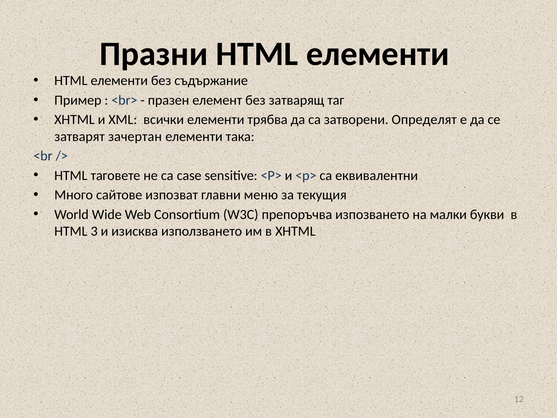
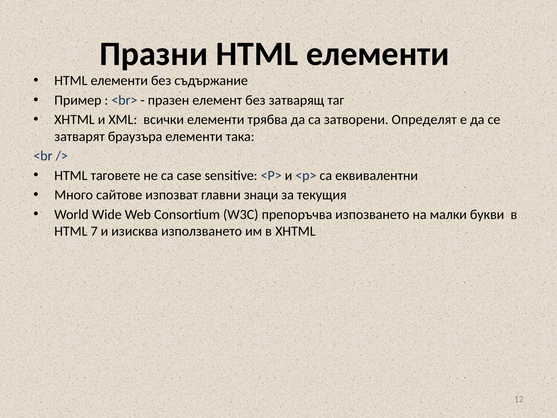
зачертан: зачертан -> браузъра (135, 136)
меню: меню -> знаци (261, 195)
3: 3 -> 7 (94, 231)
